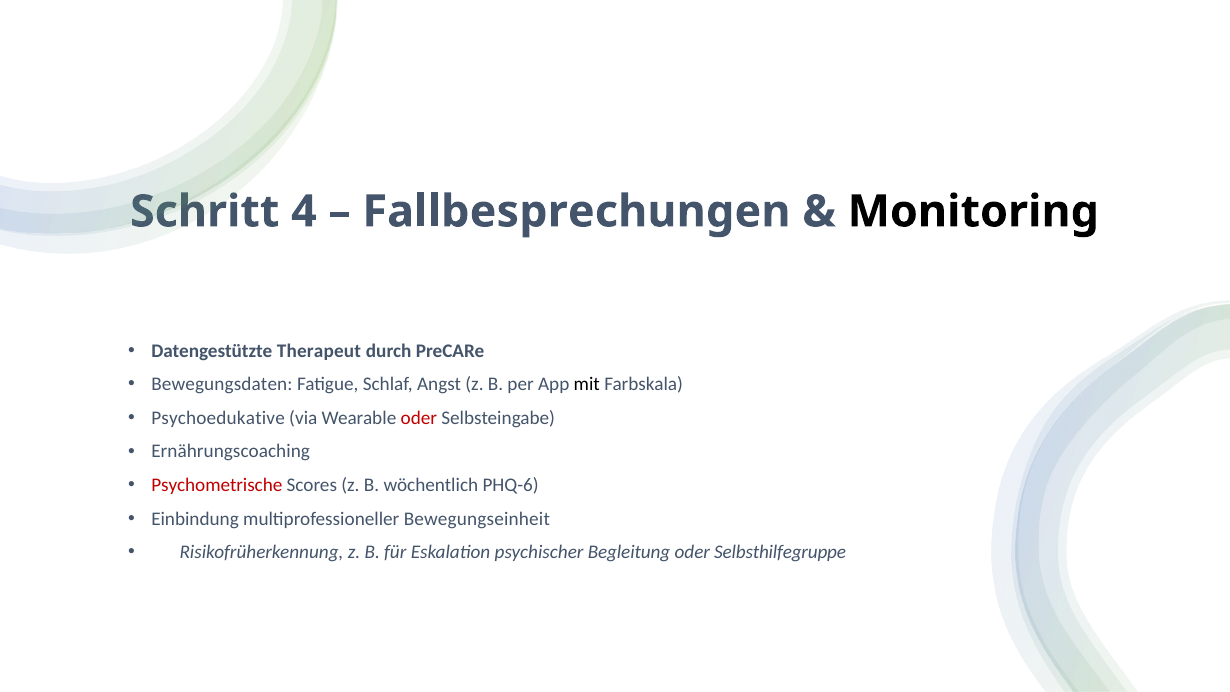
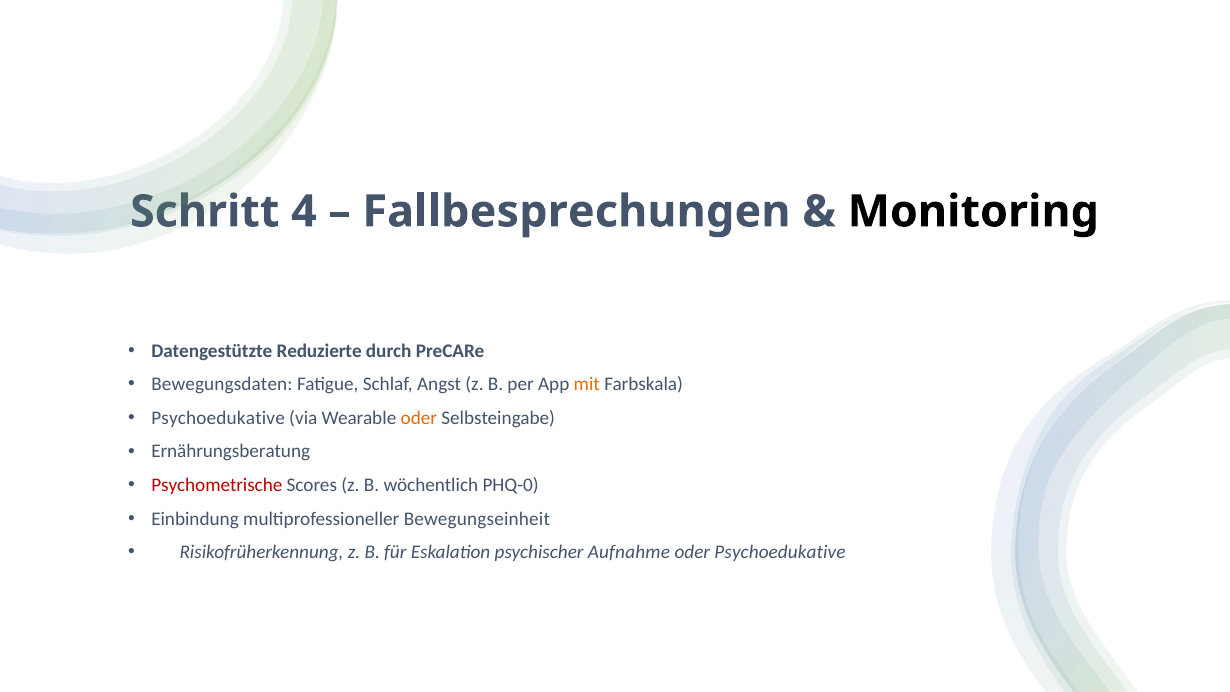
Therapeut: Therapeut -> Reduzierte (319, 351)
mit colour: black -> orange (587, 384)
oder colour: red -> orange (419, 418)
Ernährungscoaching: Ernährungscoaching -> Ernährungsberatung (231, 452)
PHQ-6: PHQ-6 -> PHQ-0 (511, 485)
Begleitung: Begleitung -> Aufnahme (629, 552)
oder Selbsthilfegruppe: Selbsthilfegruppe -> Psychoedukative (780, 552)
